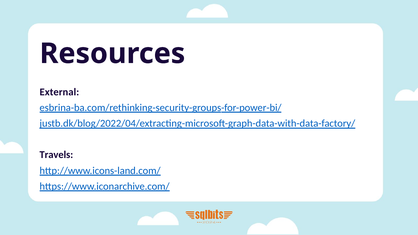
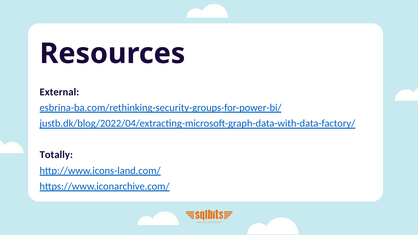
Travels: Travels -> Totally (56, 155)
